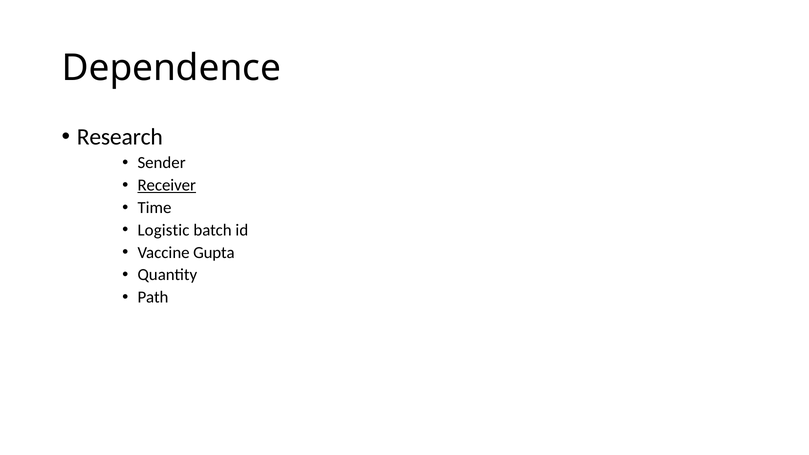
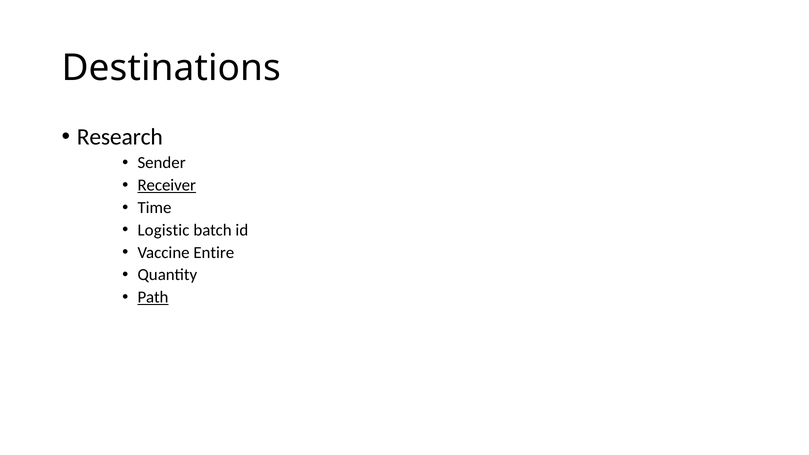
Dependence: Dependence -> Destinations (171, 68)
Gupta: Gupta -> Entire (214, 252)
Path underline: none -> present (153, 297)
